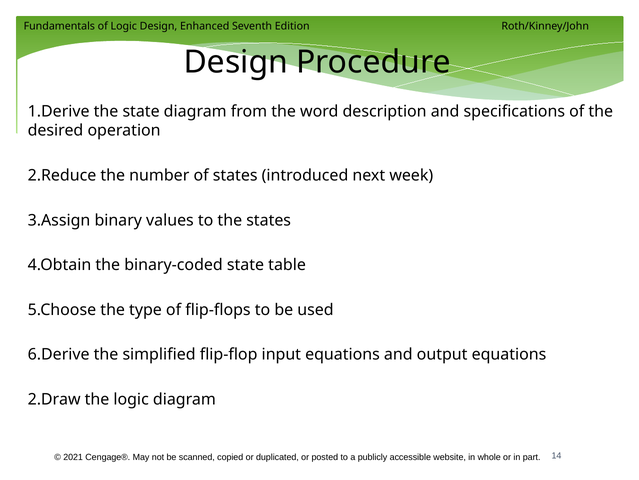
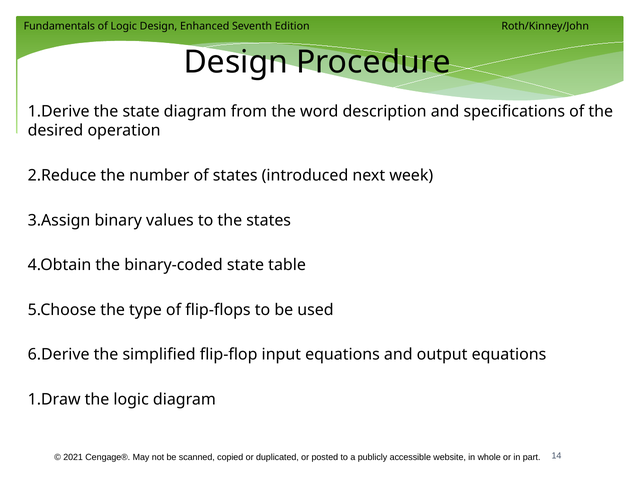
2.Draw: 2.Draw -> 1.Draw (54, 399)
